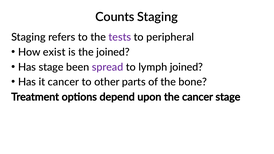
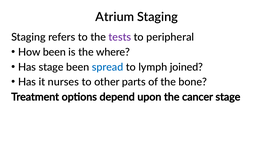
Counts: Counts -> Atrium (115, 17)
How exist: exist -> been (54, 52)
the joined: joined -> where (113, 52)
spread colour: purple -> blue (108, 67)
it cancer: cancer -> nurses (63, 82)
